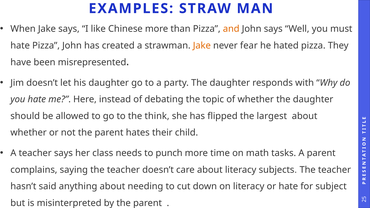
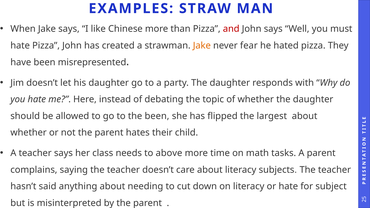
and colour: orange -> red (231, 29)
the think: think -> been (157, 116)
punch: punch -> above (169, 153)
